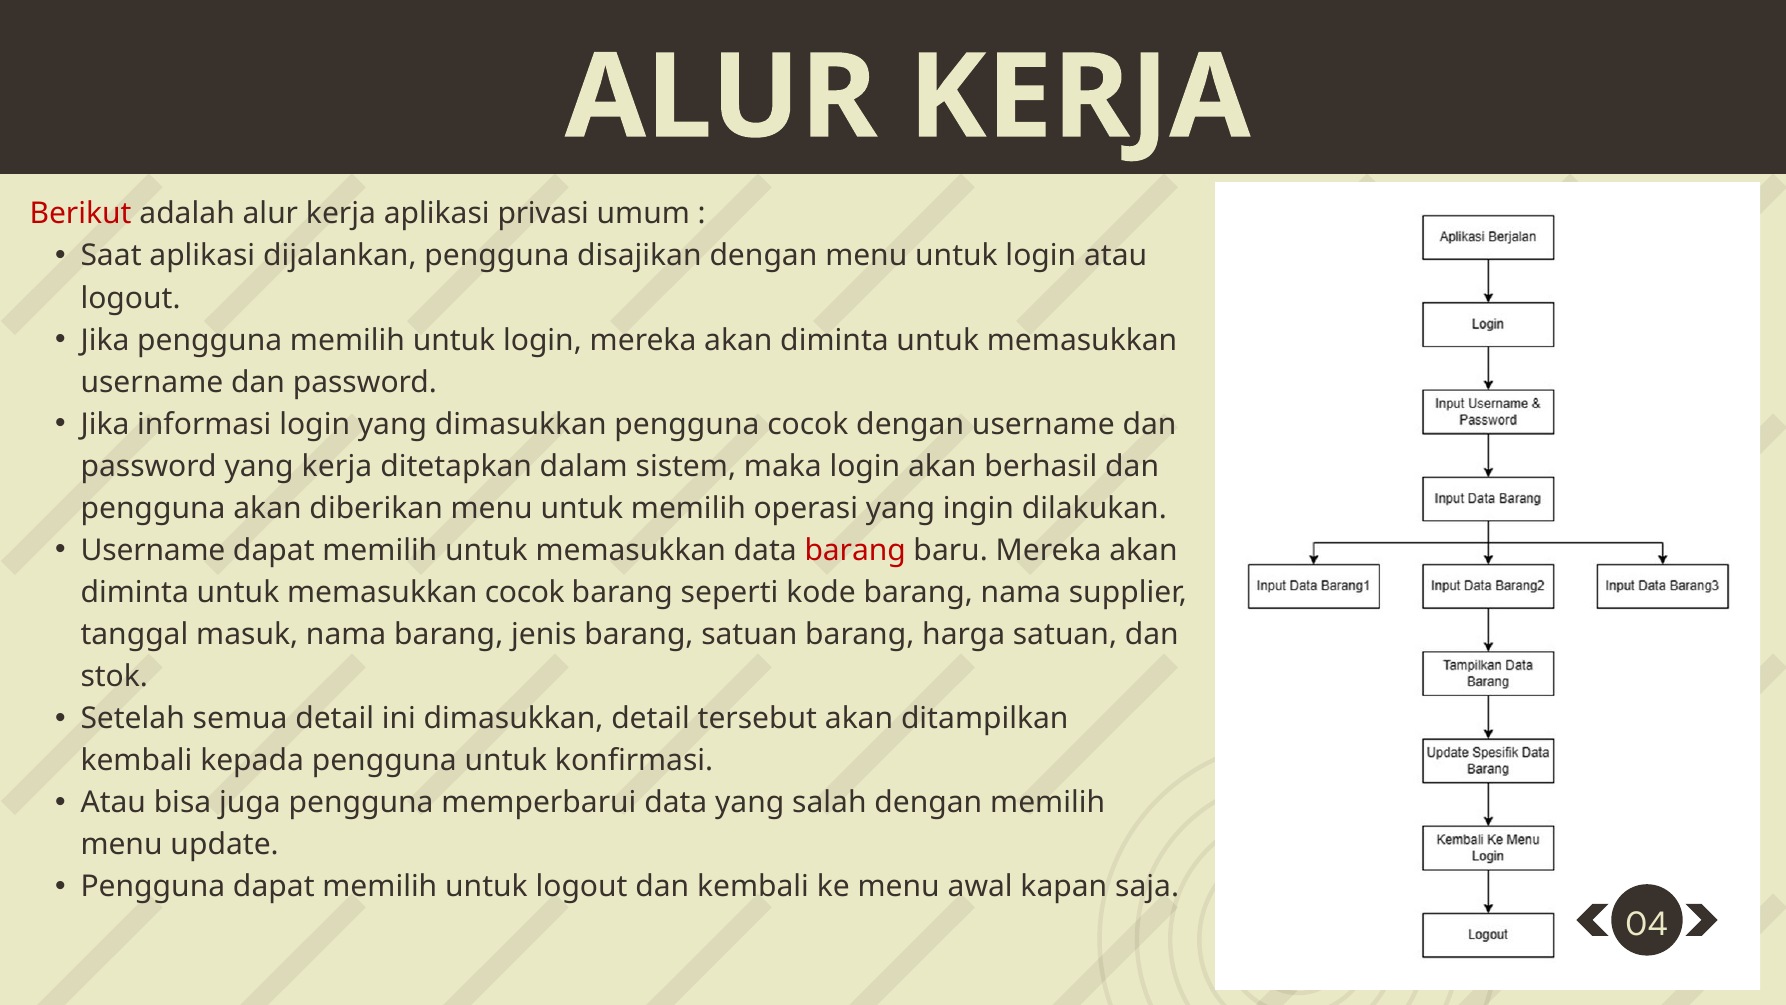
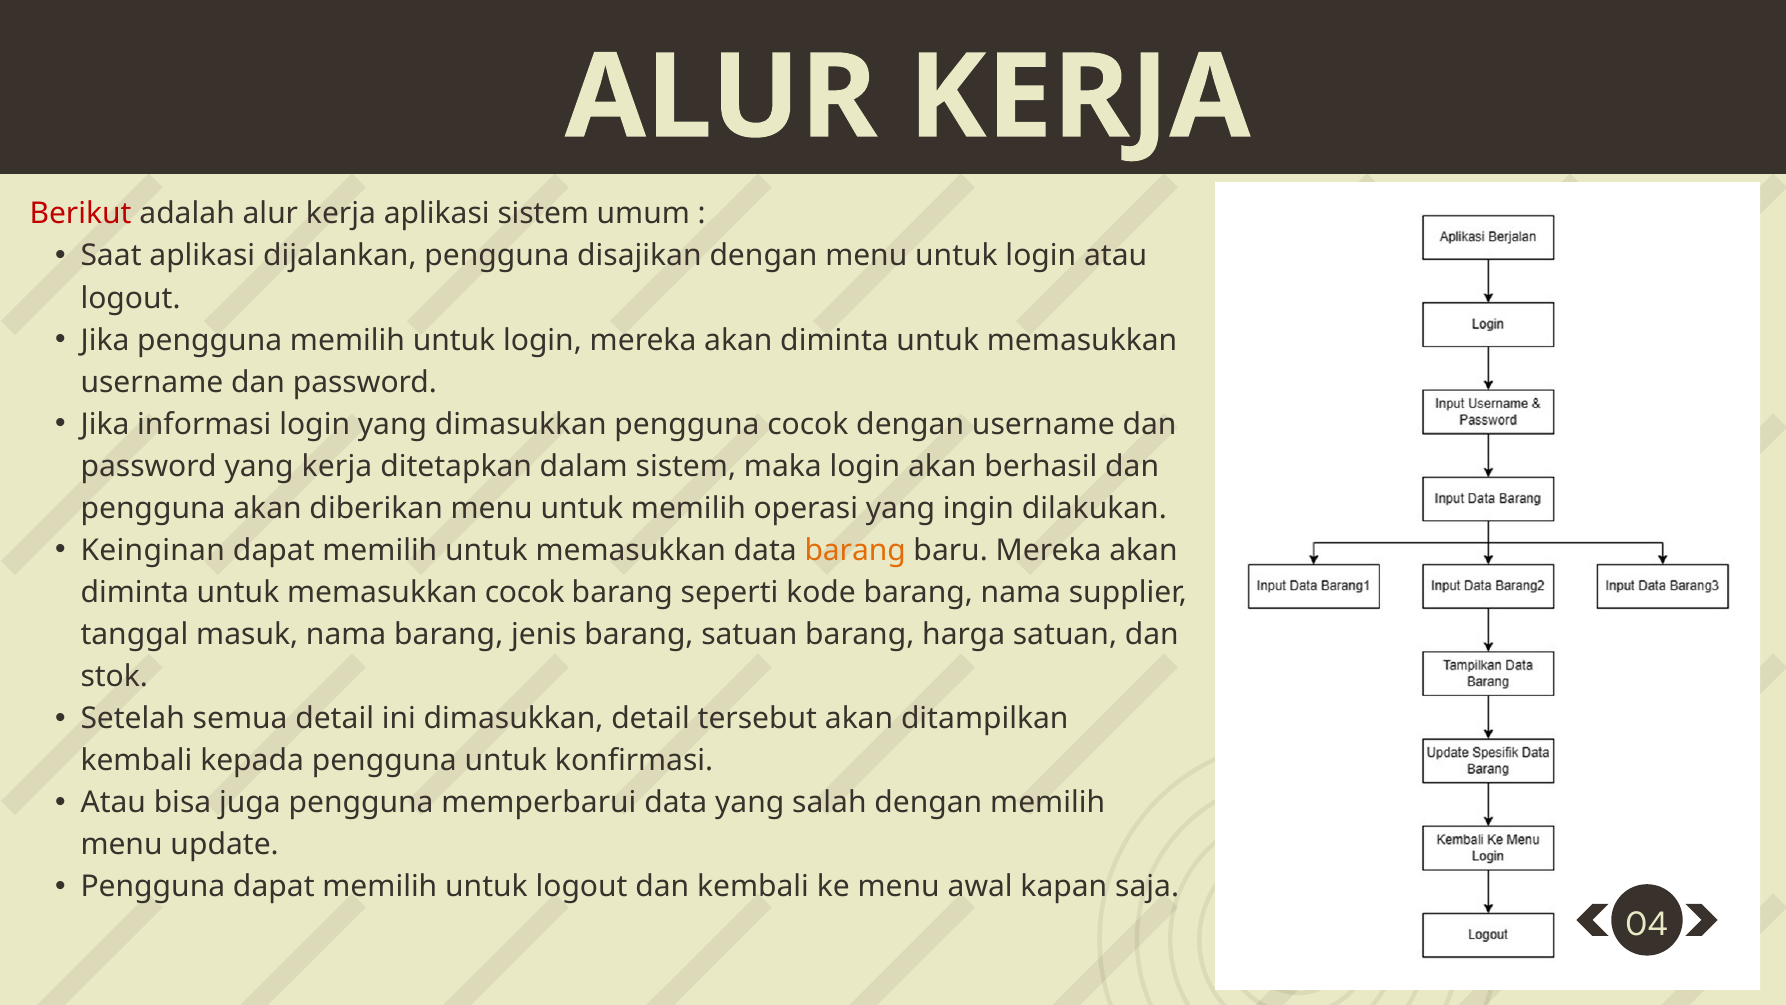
aplikasi privasi: privasi -> sistem (543, 214)
Username: Username -> Keinginan (153, 550)
barang colour: red -> orange (855, 550)
